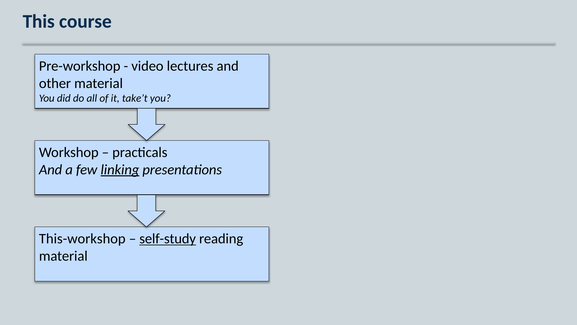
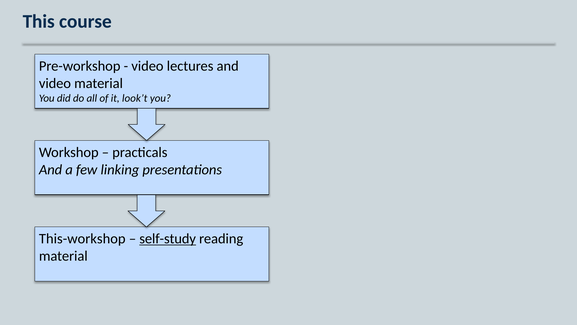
other: other -> video (55, 83)
take’t: take’t -> look’t (135, 98)
linking underline: present -> none (120, 169)
